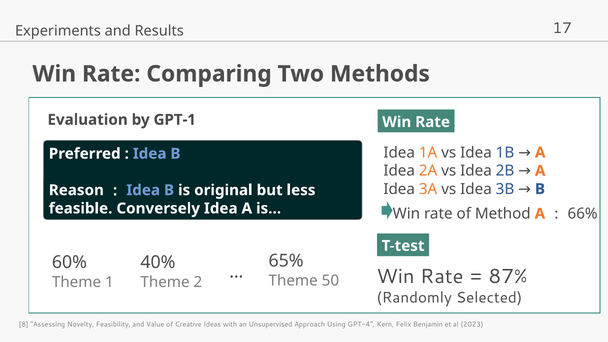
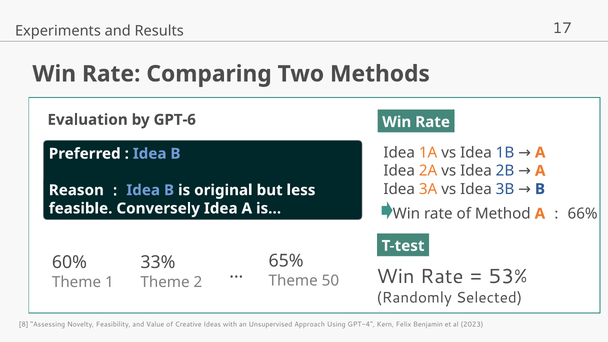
GPT-1: GPT-1 -> GPT-6 (175, 120)
40%: 40% -> 33% (158, 263)
87%: 87% -> 53% (508, 277)
